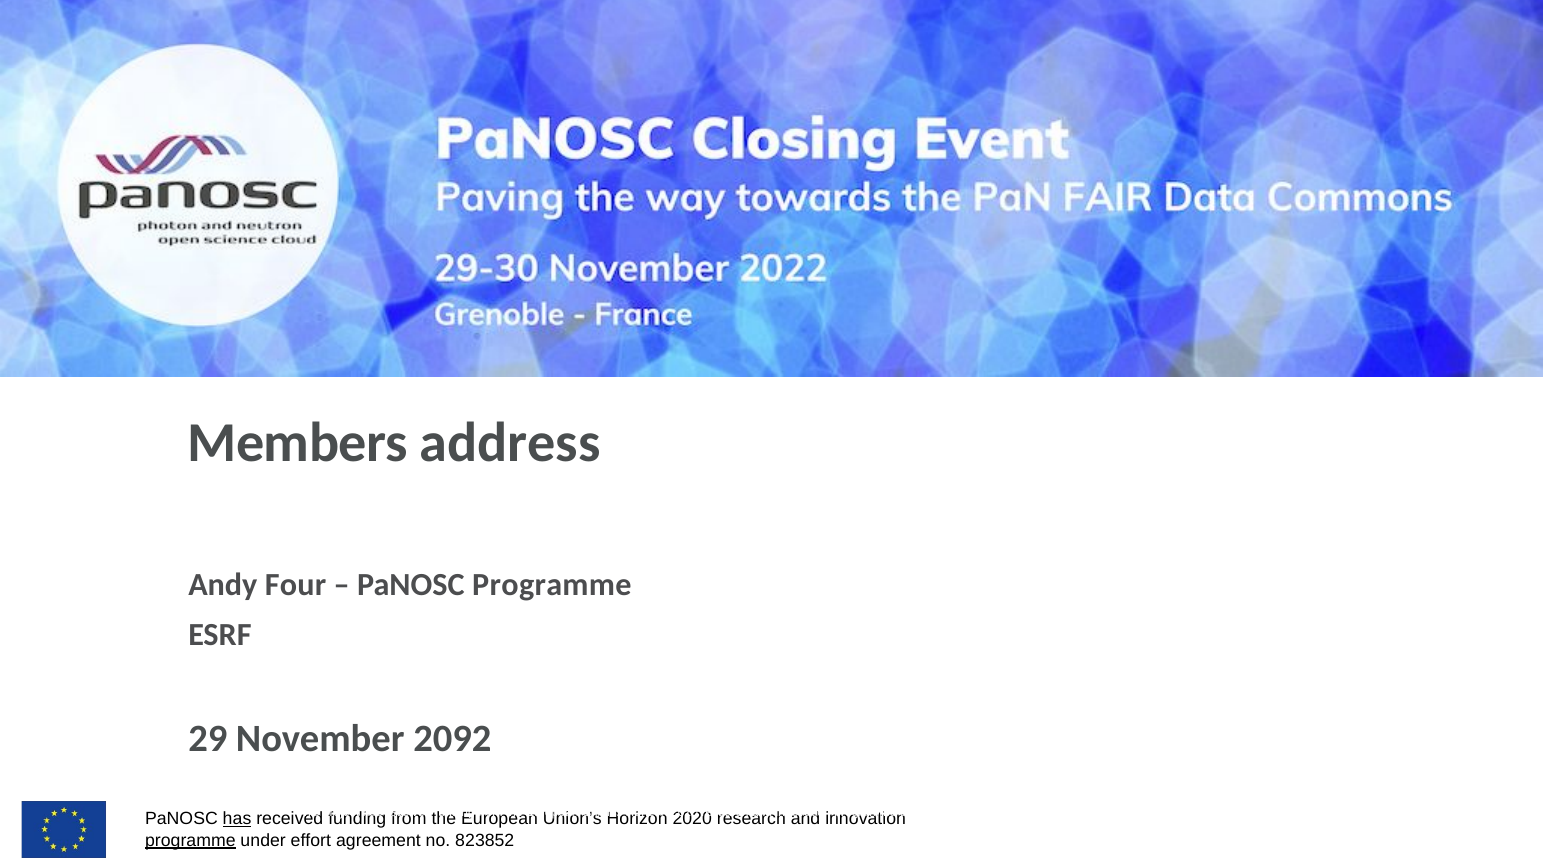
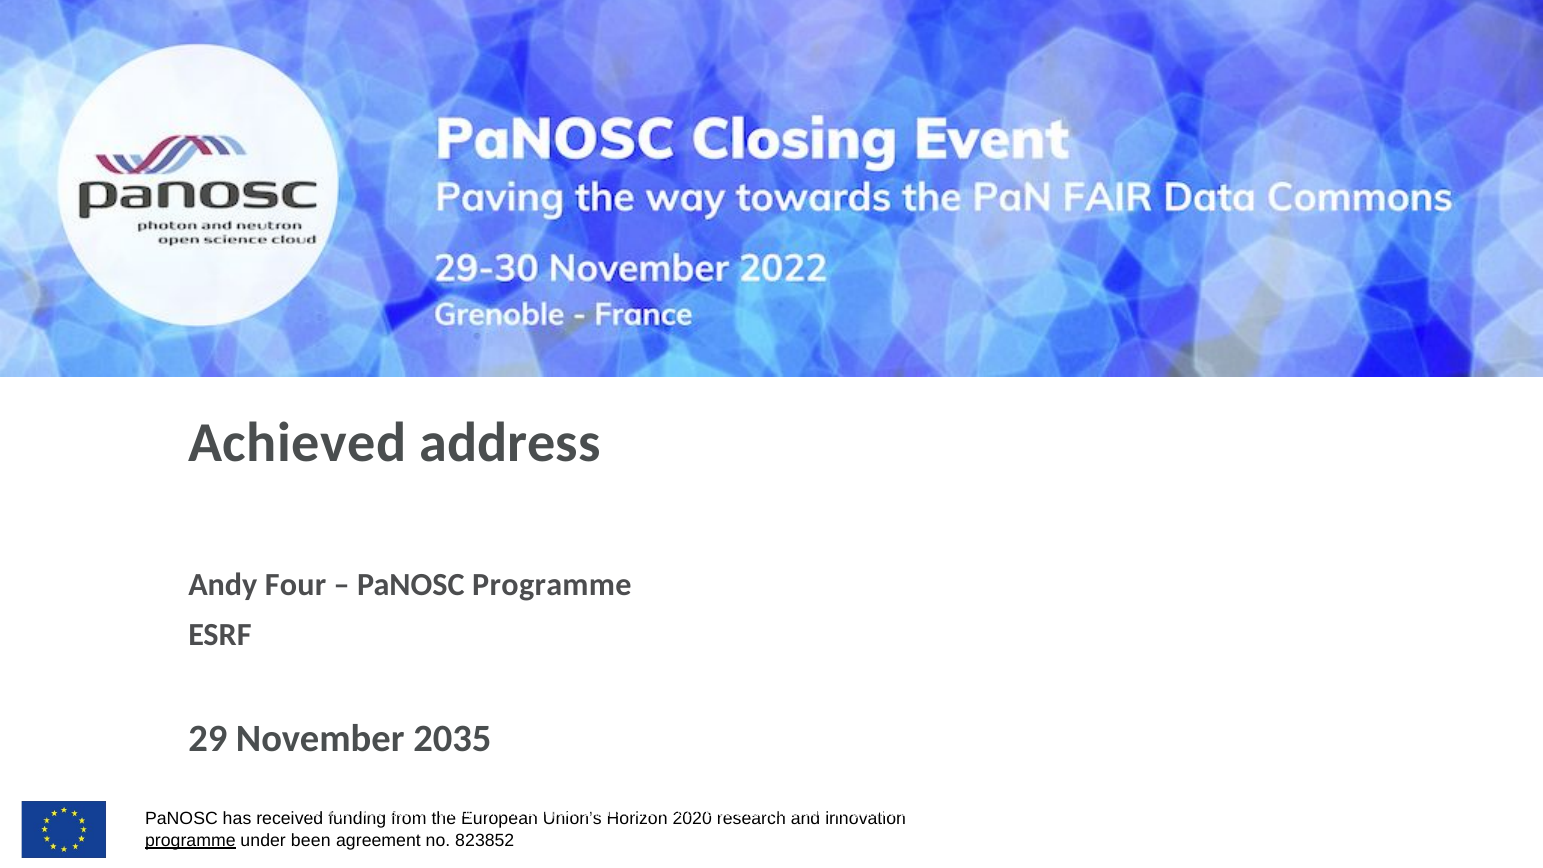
Members: Members -> Achieved (297, 443)
2092: 2092 -> 2035 (452, 739)
has underline: present -> none (237, 819)
effort: effort -> been (311, 840)
